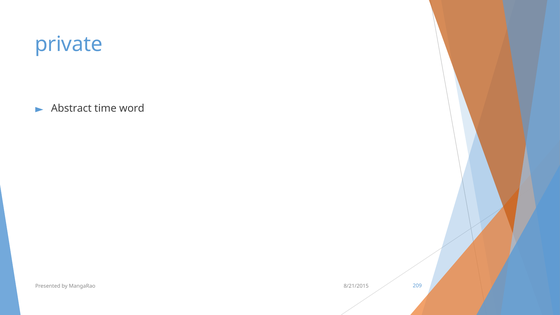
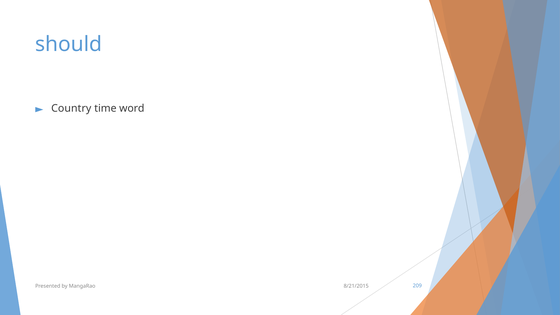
private: private -> should (69, 44)
Abstract: Abstract -> Country (71, 108)
